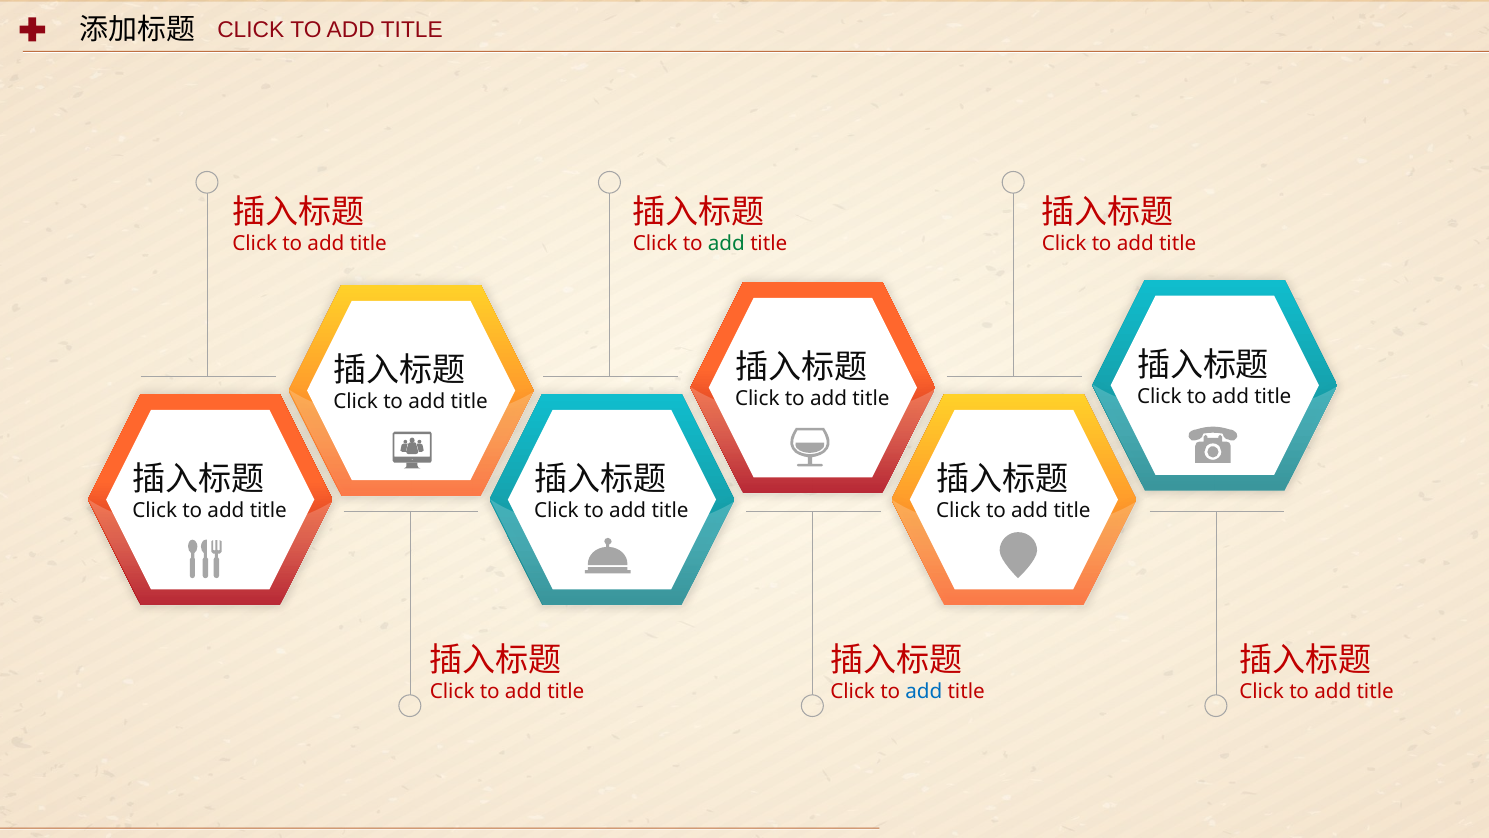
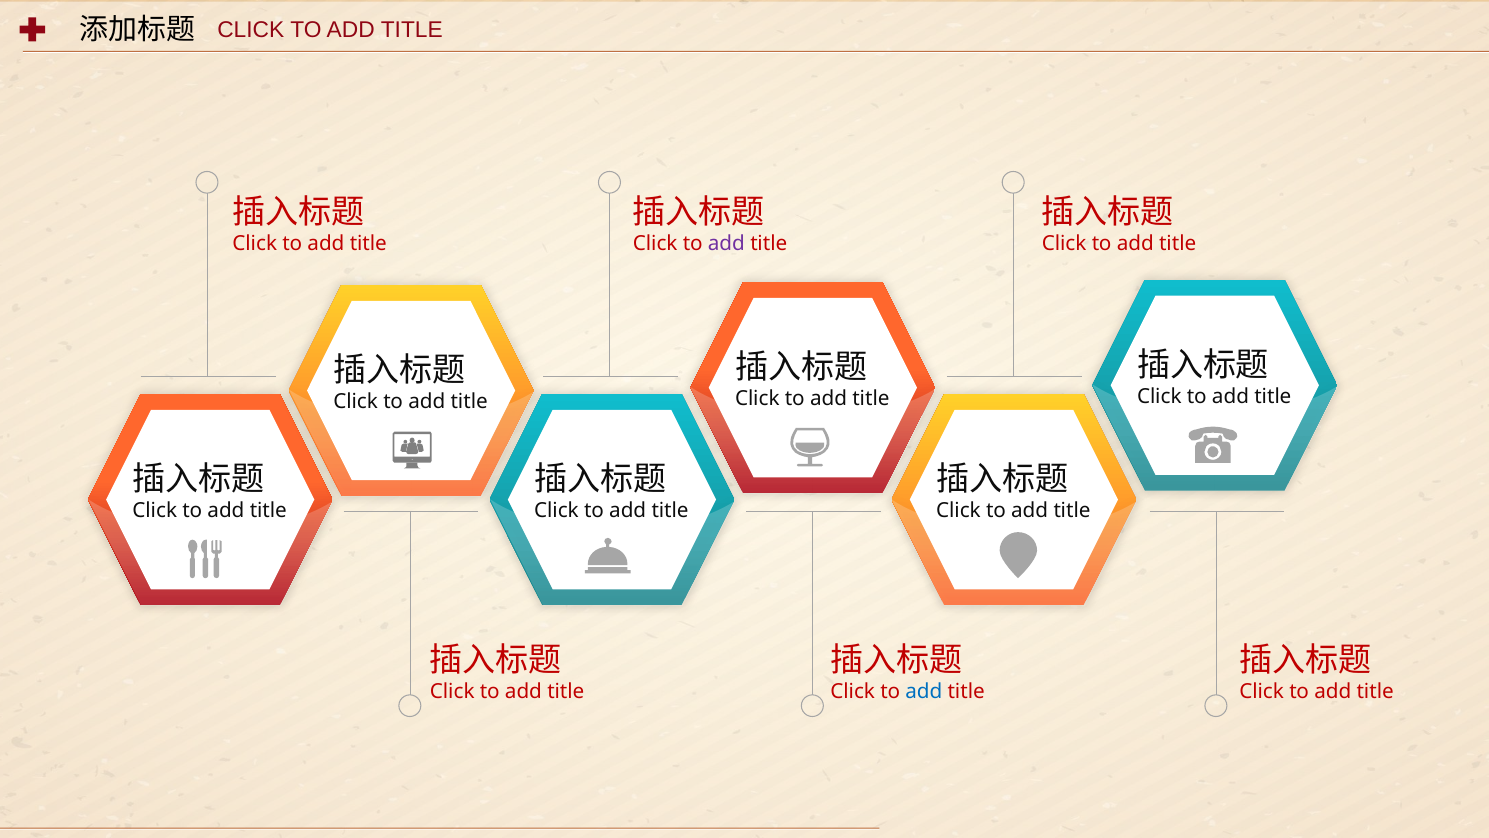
add colour: green -> purple (726, 244)
